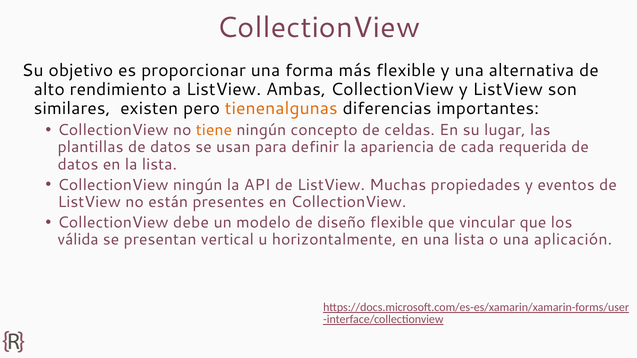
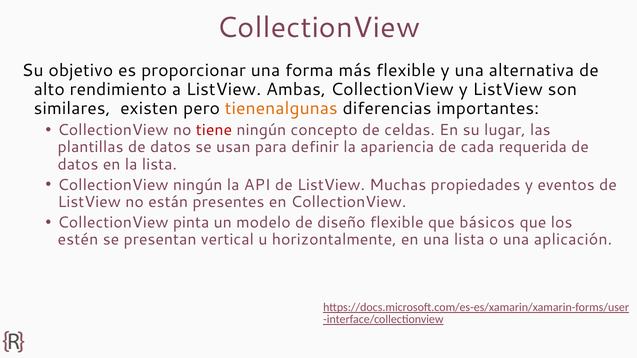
tiene colour: orange -> red (214, 130)
debe: debe -> pinta (191, 223)
vincular: vincular -> básicos (487, 223)
válida: válida -> estén (78, 240)
